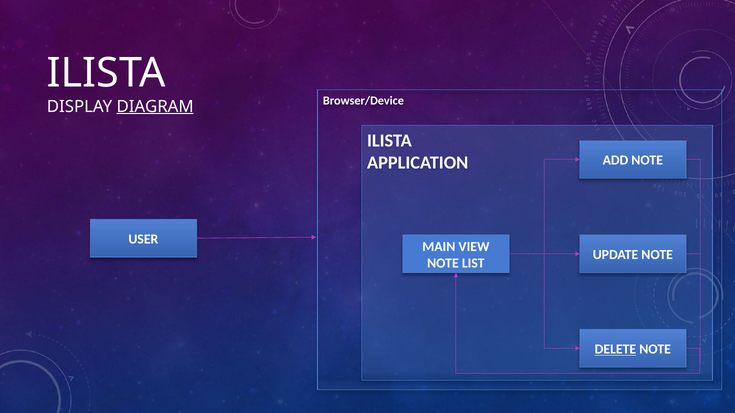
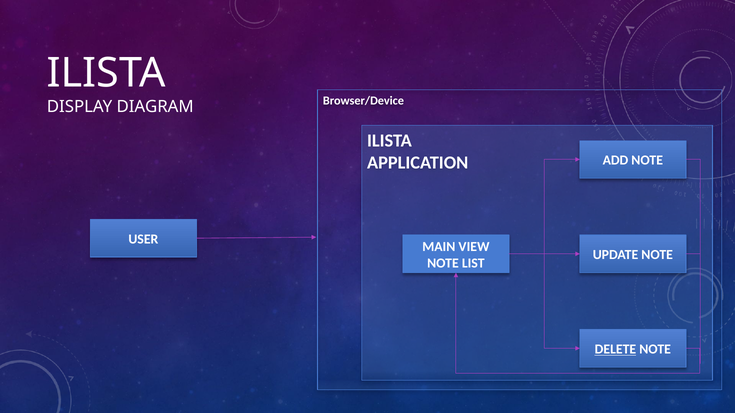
DIAGRAM underline: present -> none (155, 107)
